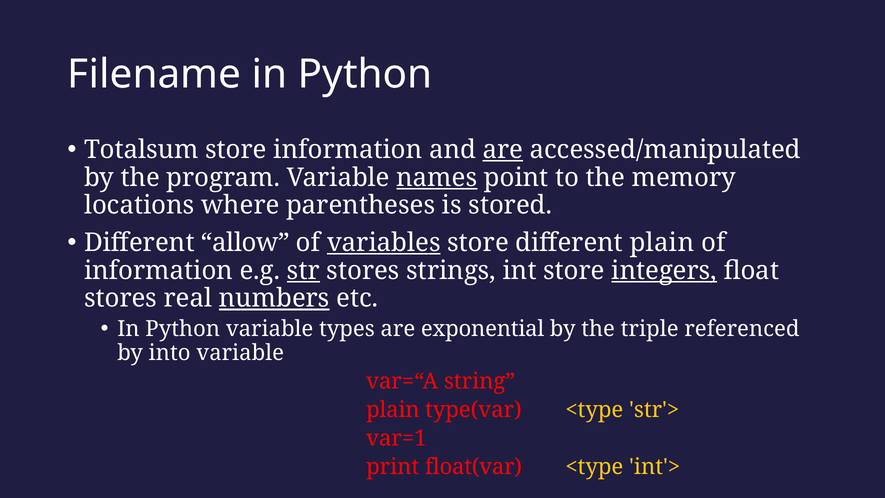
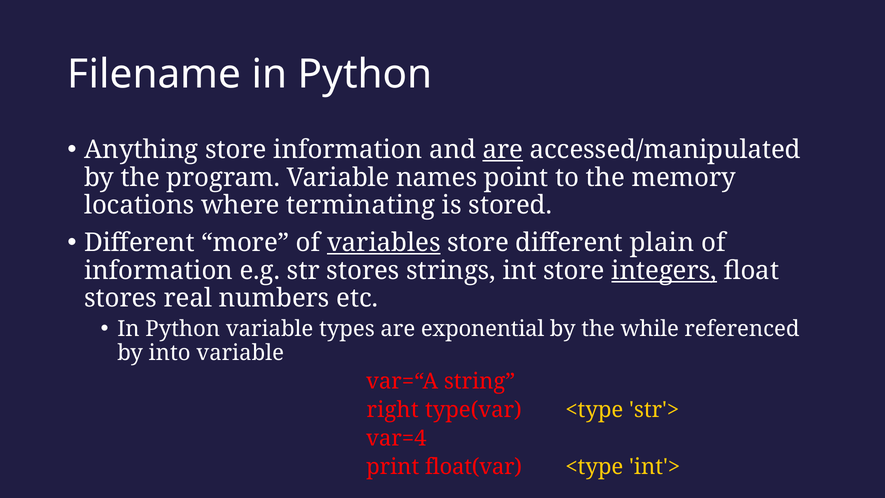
Totalsum: Totalsum -> Anything (141, 150)
names underline: present -> none (437, 178)
parentheses: parentheses -> terminating (361, 205)
allow: allow -> more (245, 243)
str underline: present -> none (303, 270)
numbers underline: present -> none (274, 298)
triple: triple -> while (650, 329)
plain: plain -> right (393, 410)
var=1: var=1 -> var=4 (396, 438)
